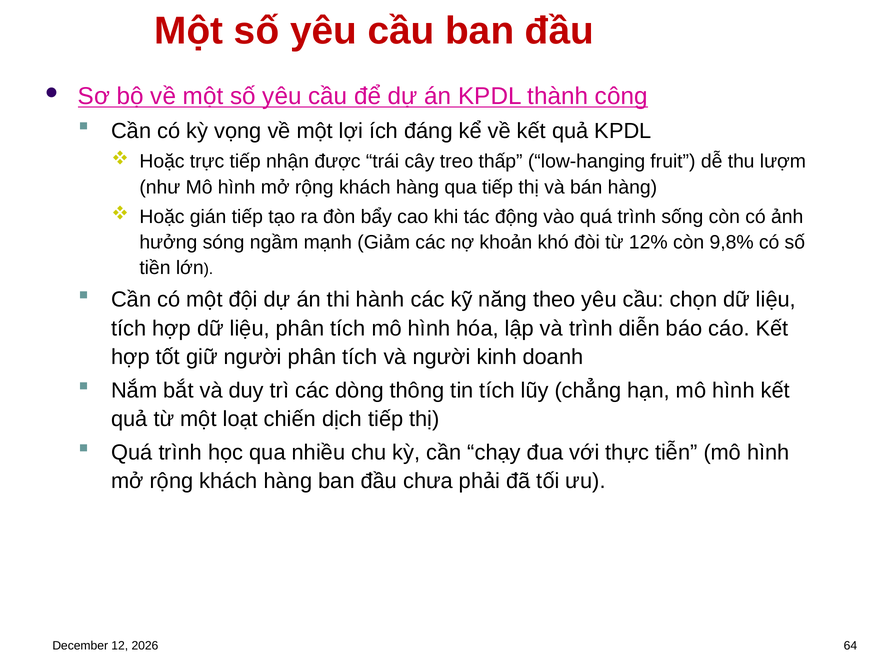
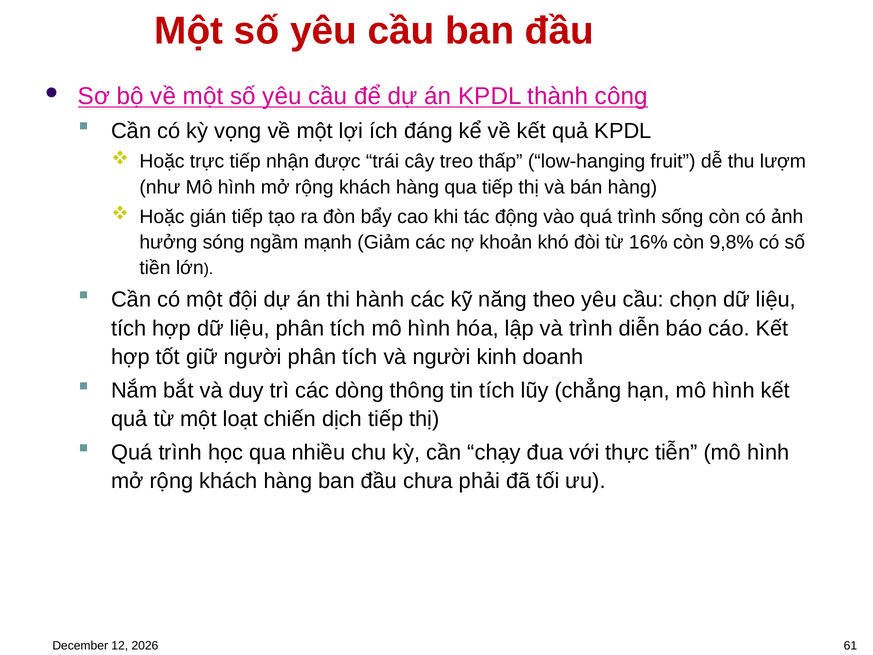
12%: 12% -> 16% (648, 242)
64: 64 -> 61 (850, 645)
